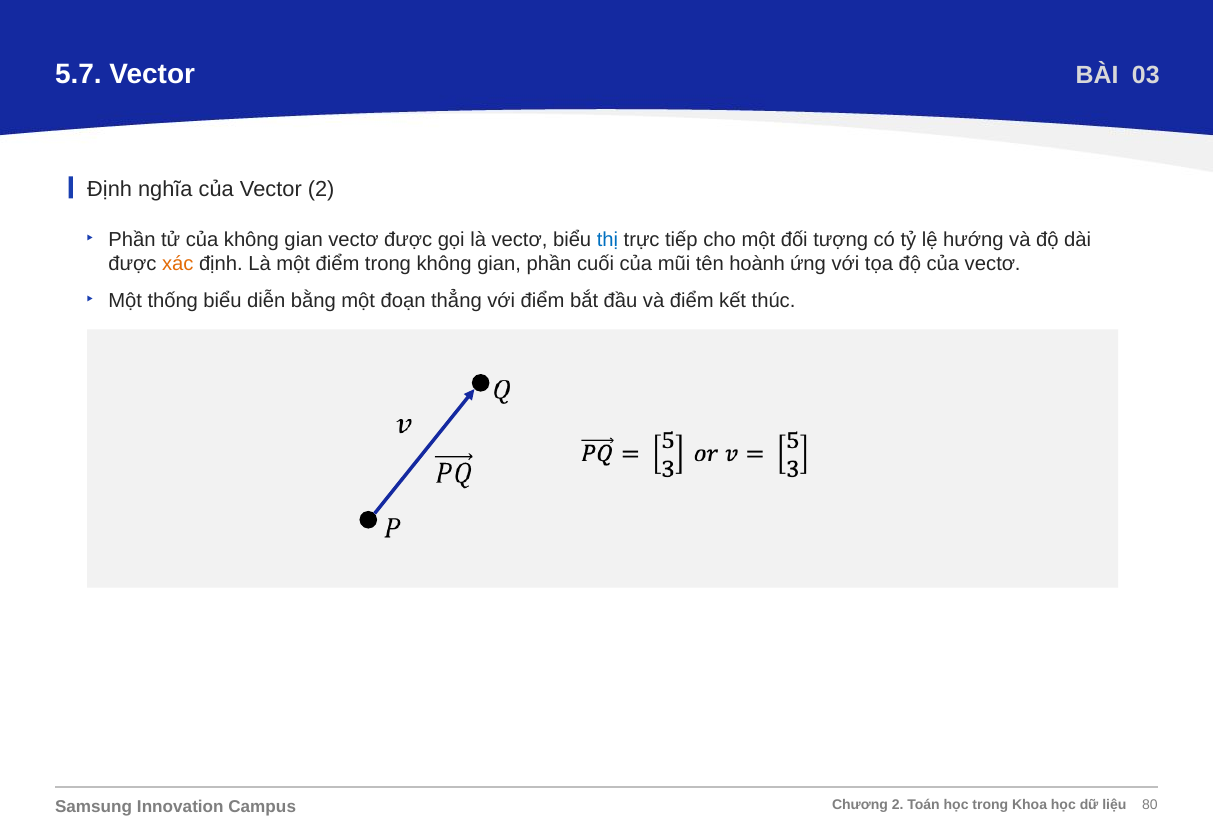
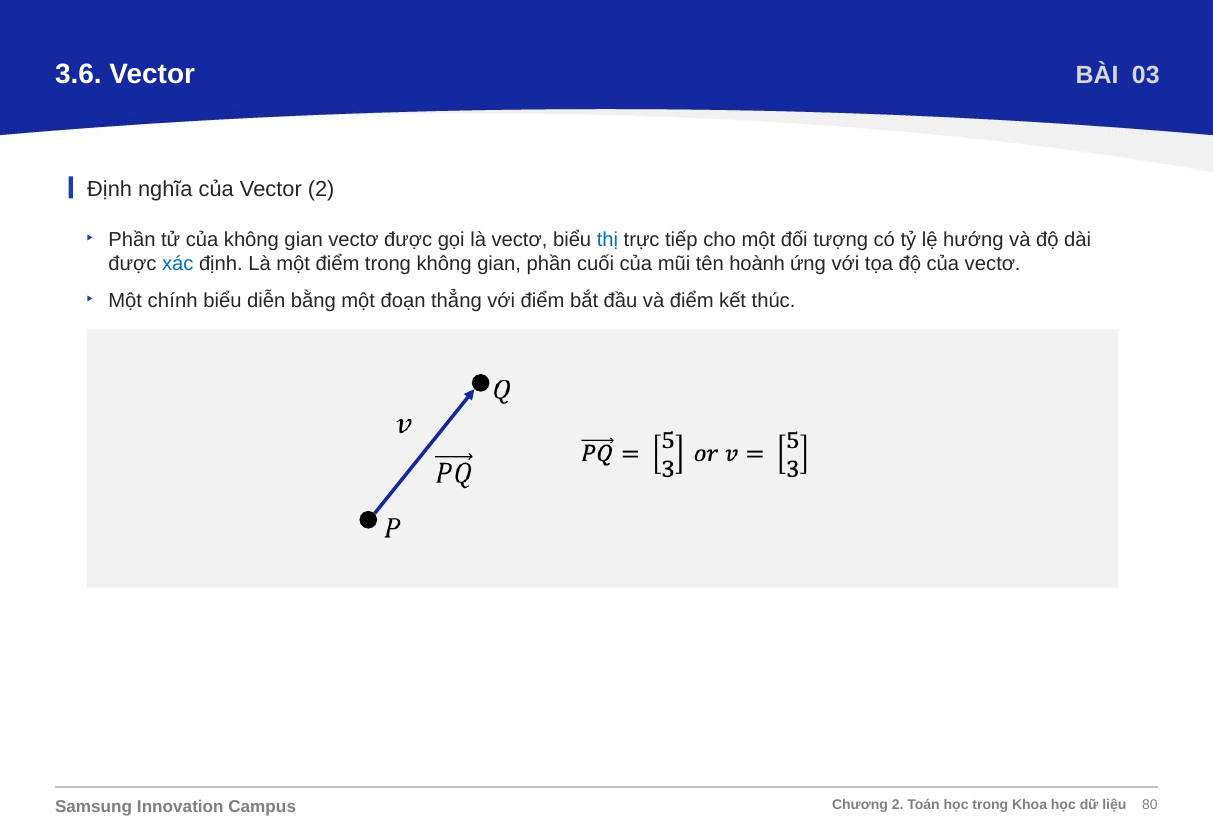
5.7: 5.7 -> 3.6 (78, 74)
xác colour: orange -> blue (178, 264)
thống: thống -> chính (173, 301)
